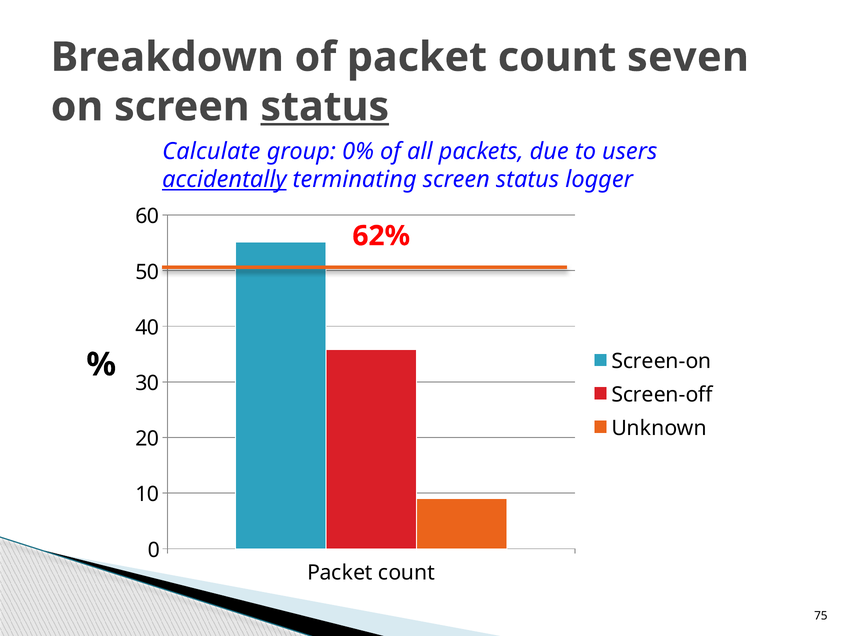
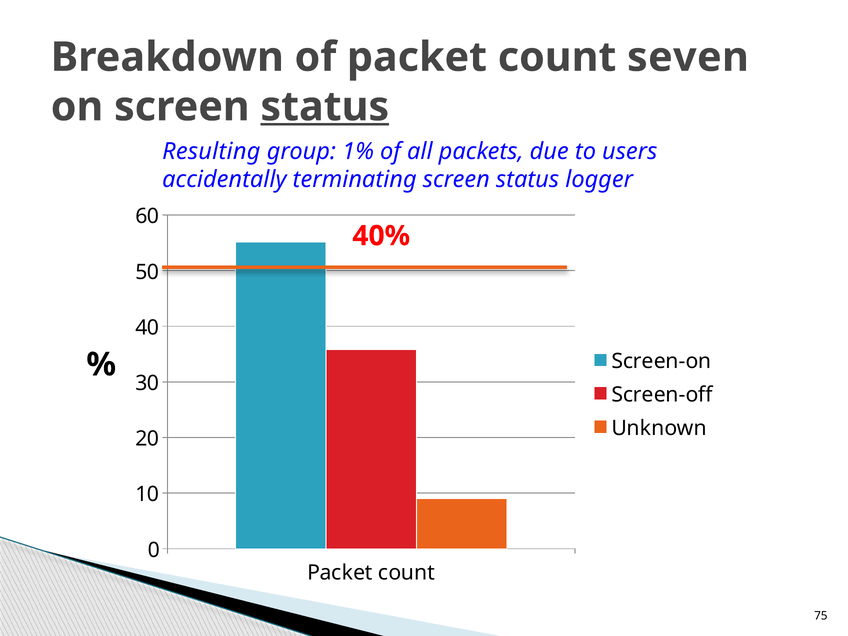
Calculate: Calculate -> Resulting (211, 151)
0%: 0% -> 1% (358, 151)
accidentally underline: present -> none (224, 180)
62%: 62% -> 40% (381, 236)
